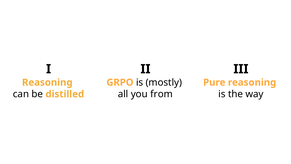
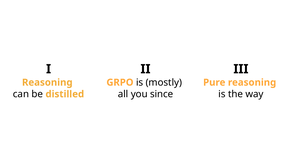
from: from -> since (162, 94)
